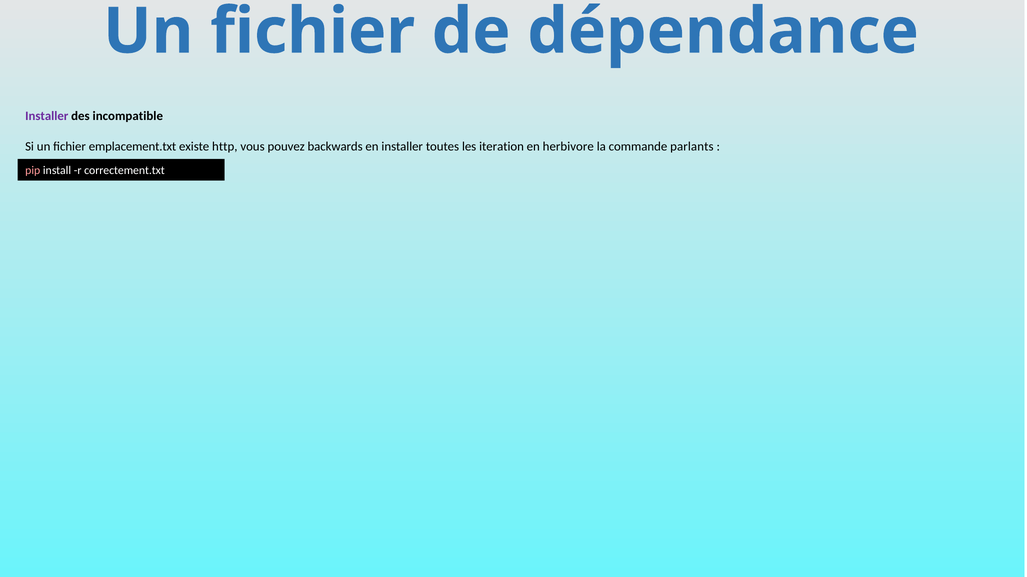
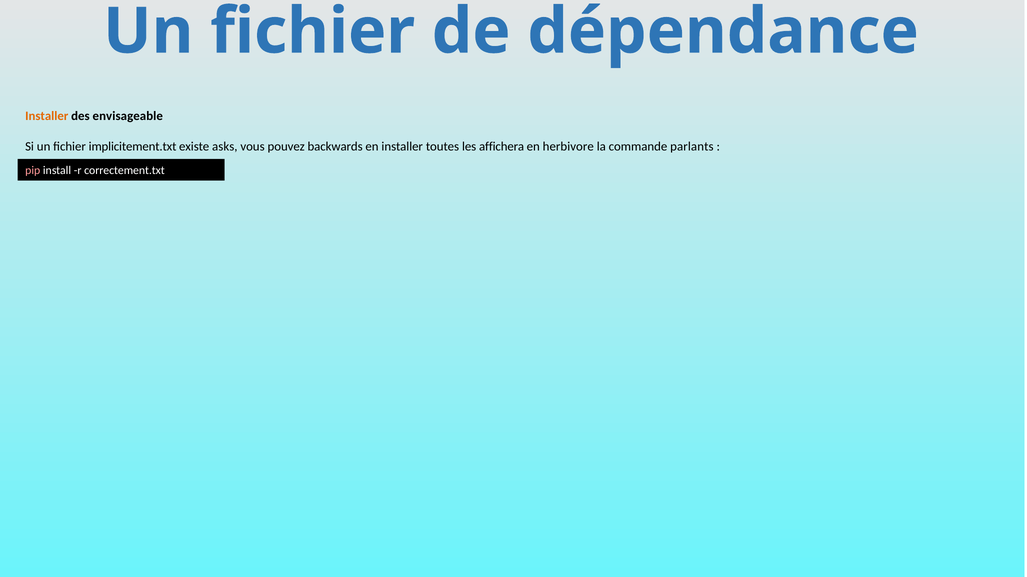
Installer colour: purple -> orange (47, 116)
incompatible: incompatible -> envisageable (128, 116)
emplacement.txt: emplacement.txt -> implicitement.txt (133, 147)
http: http -> asks (225, 147)
iteration: iteration -> affichera (502, 147)
